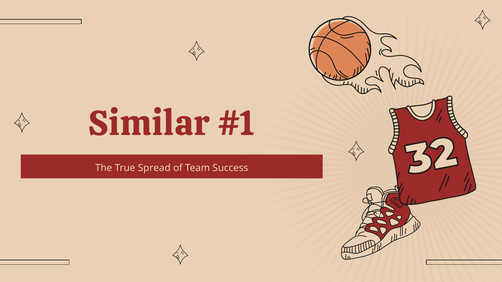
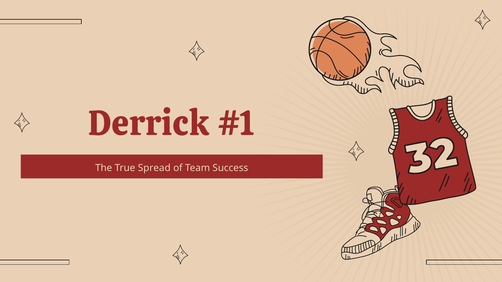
Similar: Similar -> Derrick (149, 124)
